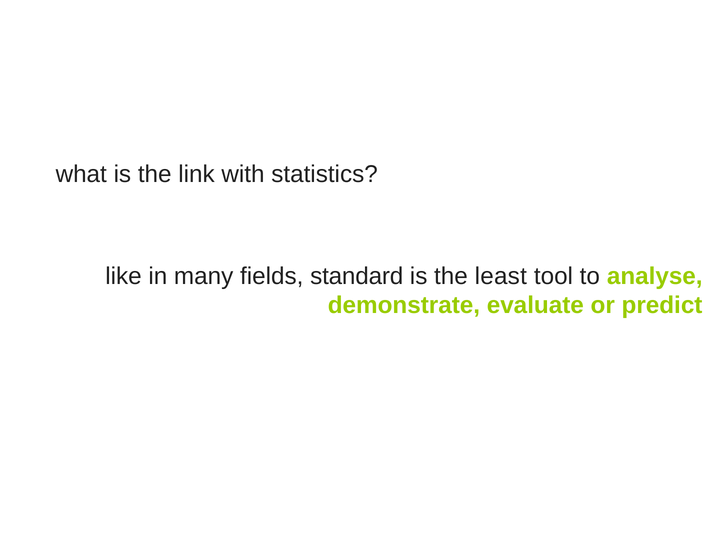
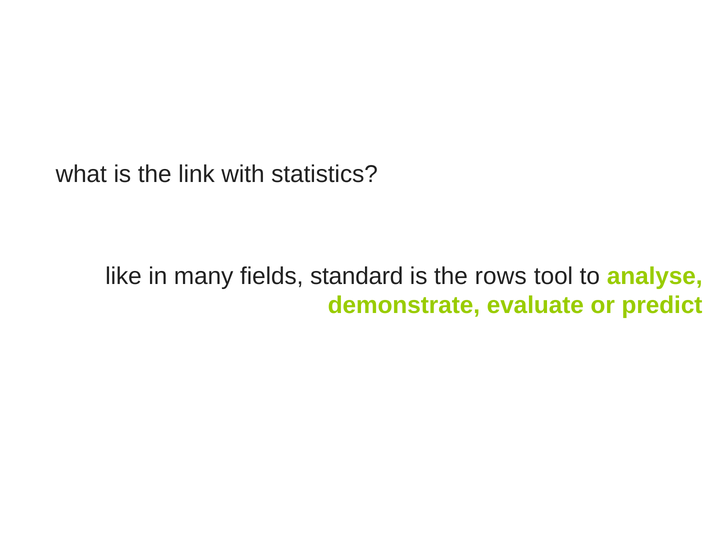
least: least -> rows (501, 276)
